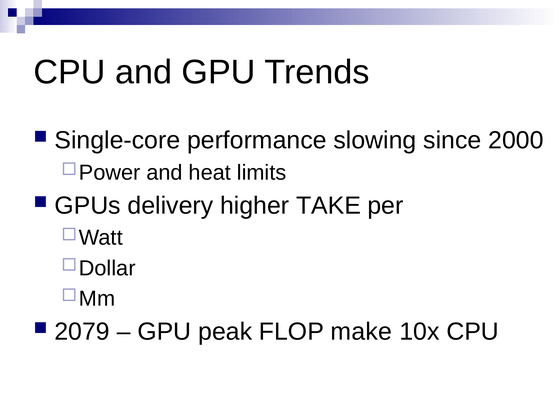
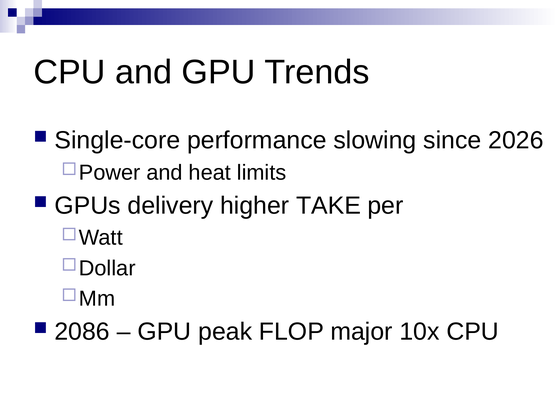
2000: 2000 -> 2026 (516, 141)
2079: 2079 -> 2086 (82, 332)
make: make -> major (361, 332)
